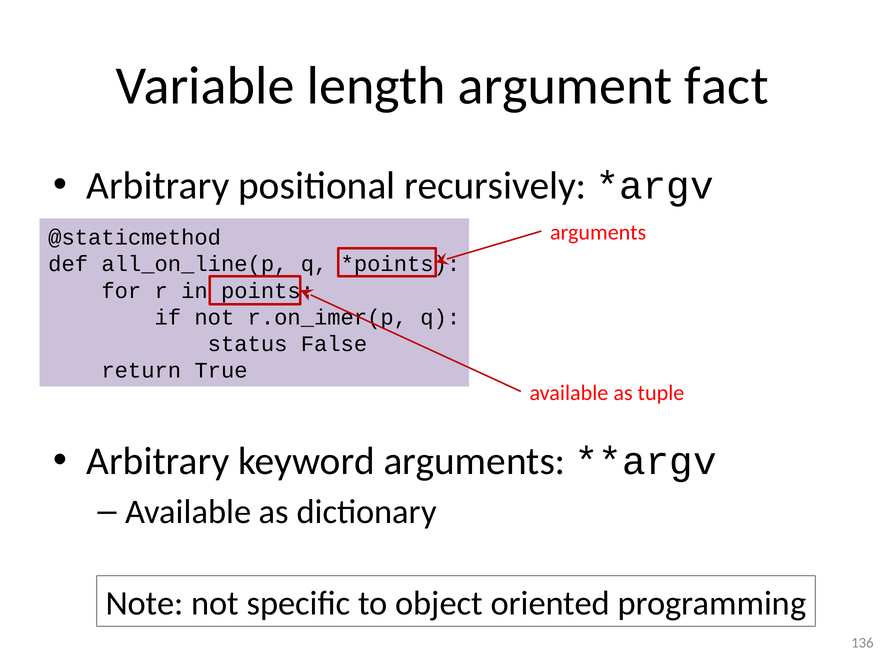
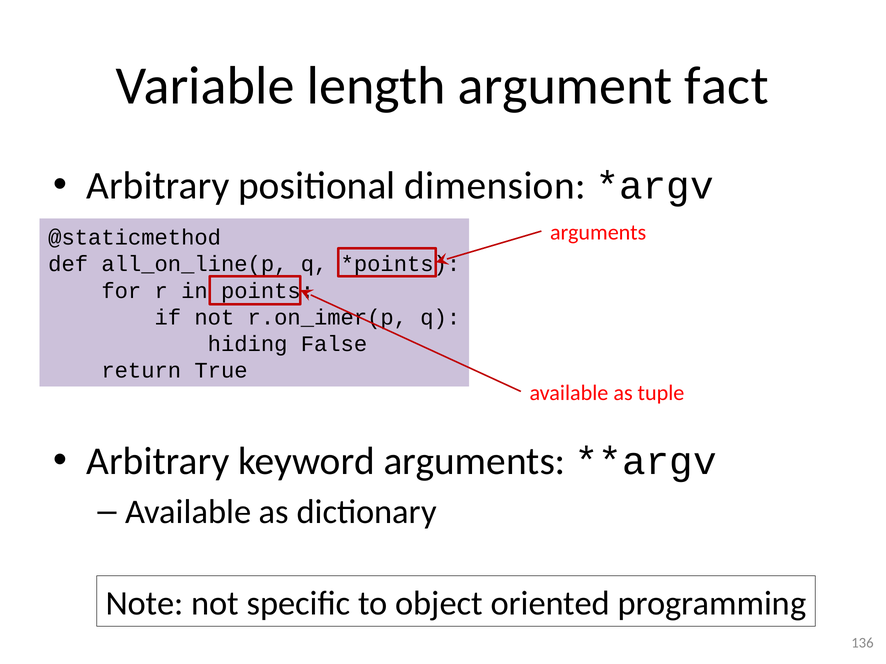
recursively: recursively -> dimension (495, 186)
status: status -> hiding (248, 344)
